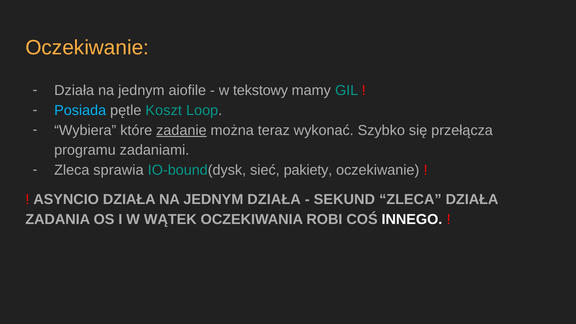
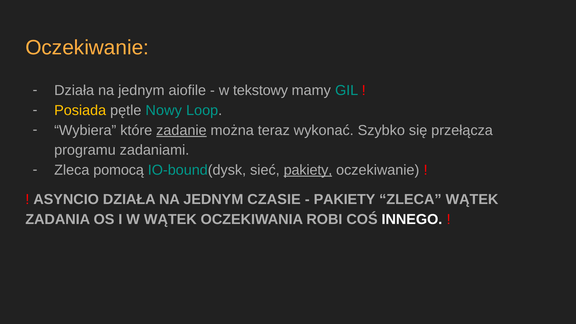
Posiada colour: light blue -> yellow (80, 110)
Koszt: Koszt -> Nowy (164, 110)
sprawia: sprawia -> pomocą (119, 170)
pakiety underline: none -> present (308, 170)
JEDNYM DZIAŁA: DZIAŁA -> CZASIE (274, 200)
SEKUND: SEKUND -> PAKIETY (344, 200)
ZLECA DZIAŁA: DZIAŁA -> WĄTEK (472, 200)
